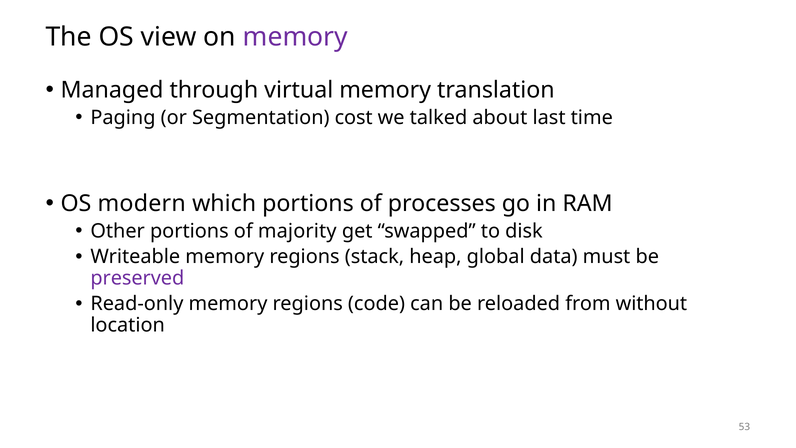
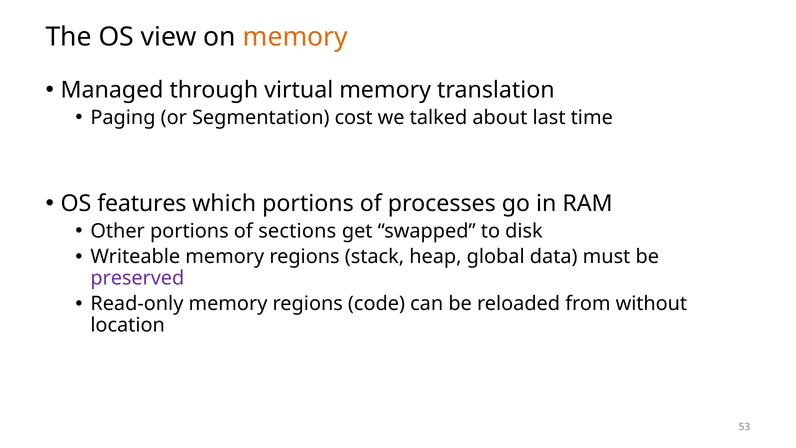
memory colour: purple -> orange (295, 37)
modern: modern -> features (142, 204)
majority: majority -> sections (297, 231)
